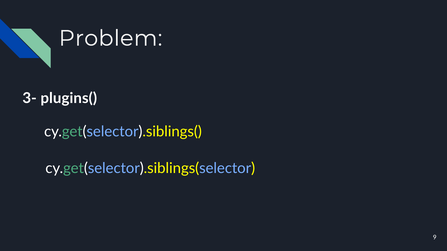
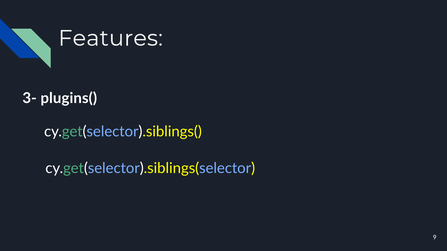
Problem: Problem -> Features (111, 38)
